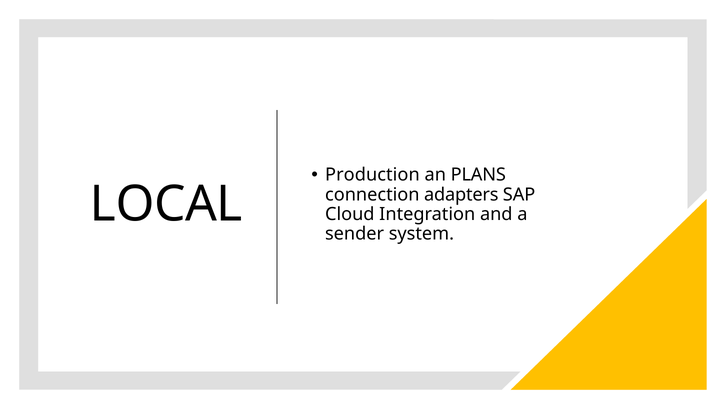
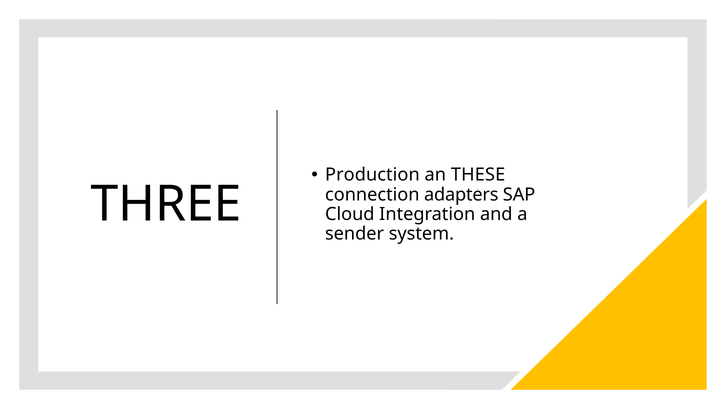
PLANS: PLANS -> THESE (478, 175)
LOCAL: LOCAL -> THREE (166, 204)
